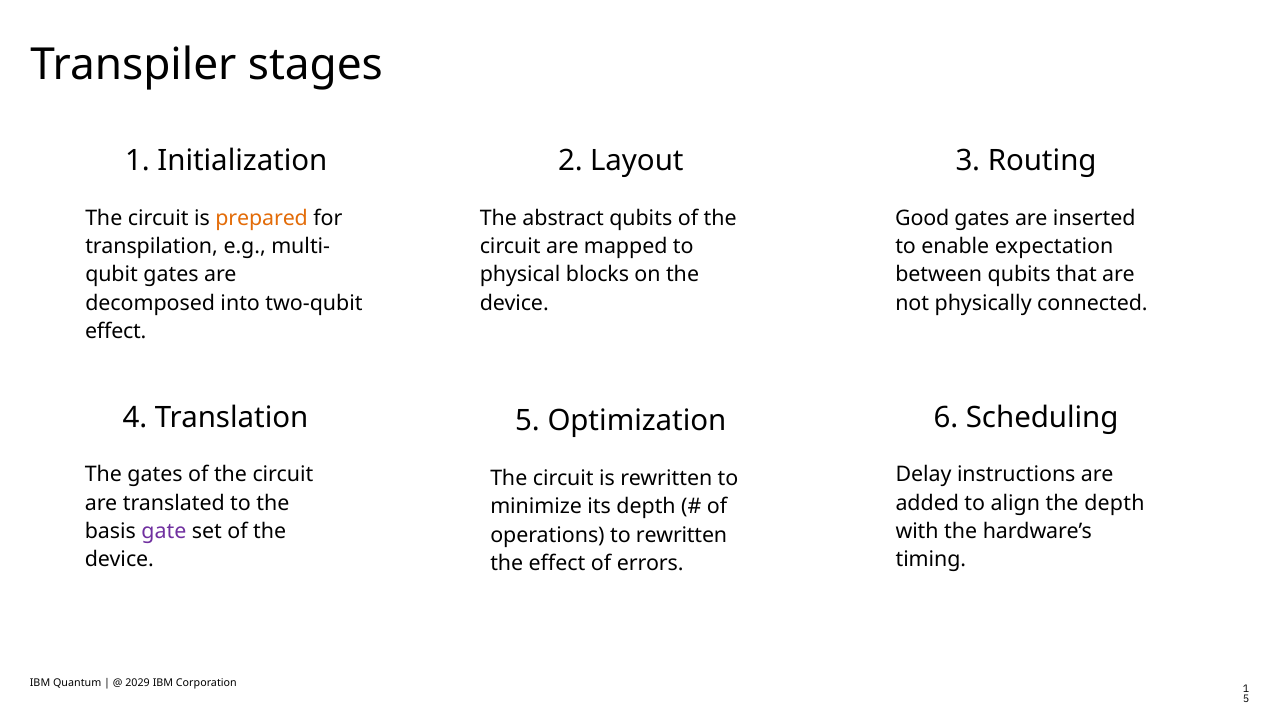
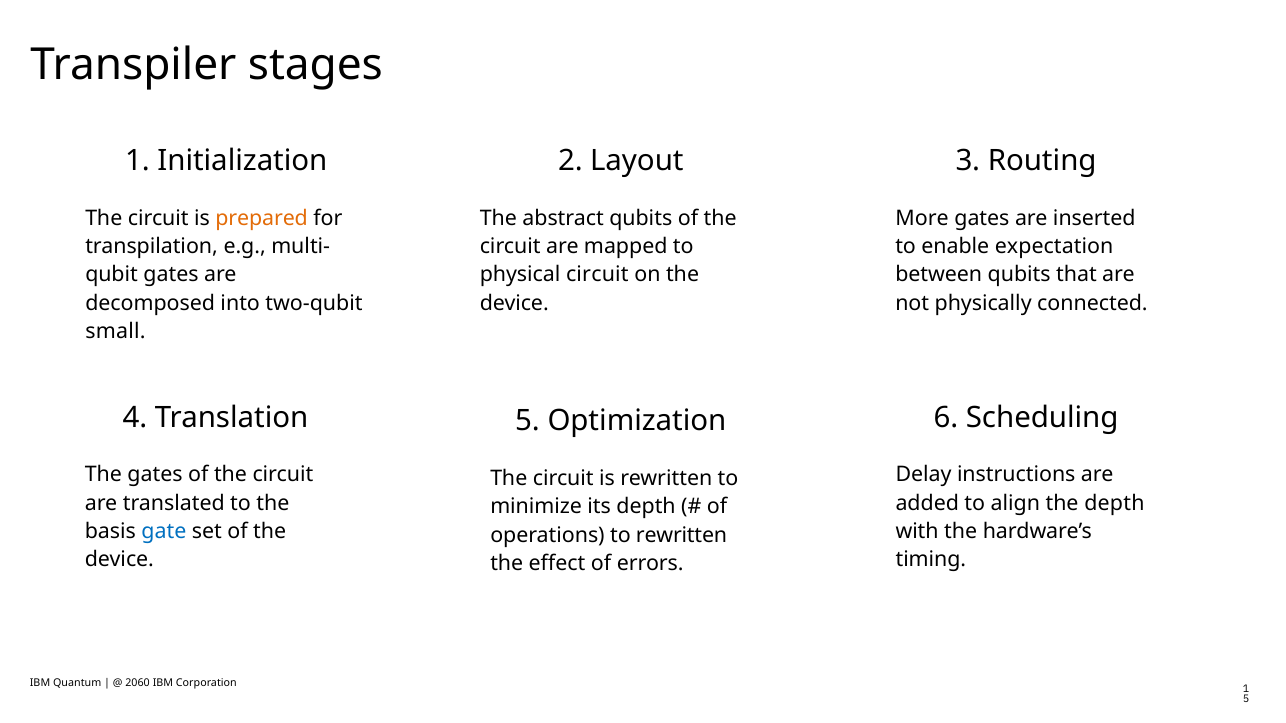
Good: Good -> More (922, 219)
physical blocks: blocks -> circuit (597, 275)
effect: effect -> small (116, 332)
gate colour: purple -> blue (164, 532)
2029: 2029 -> 2060 (138, 684)
